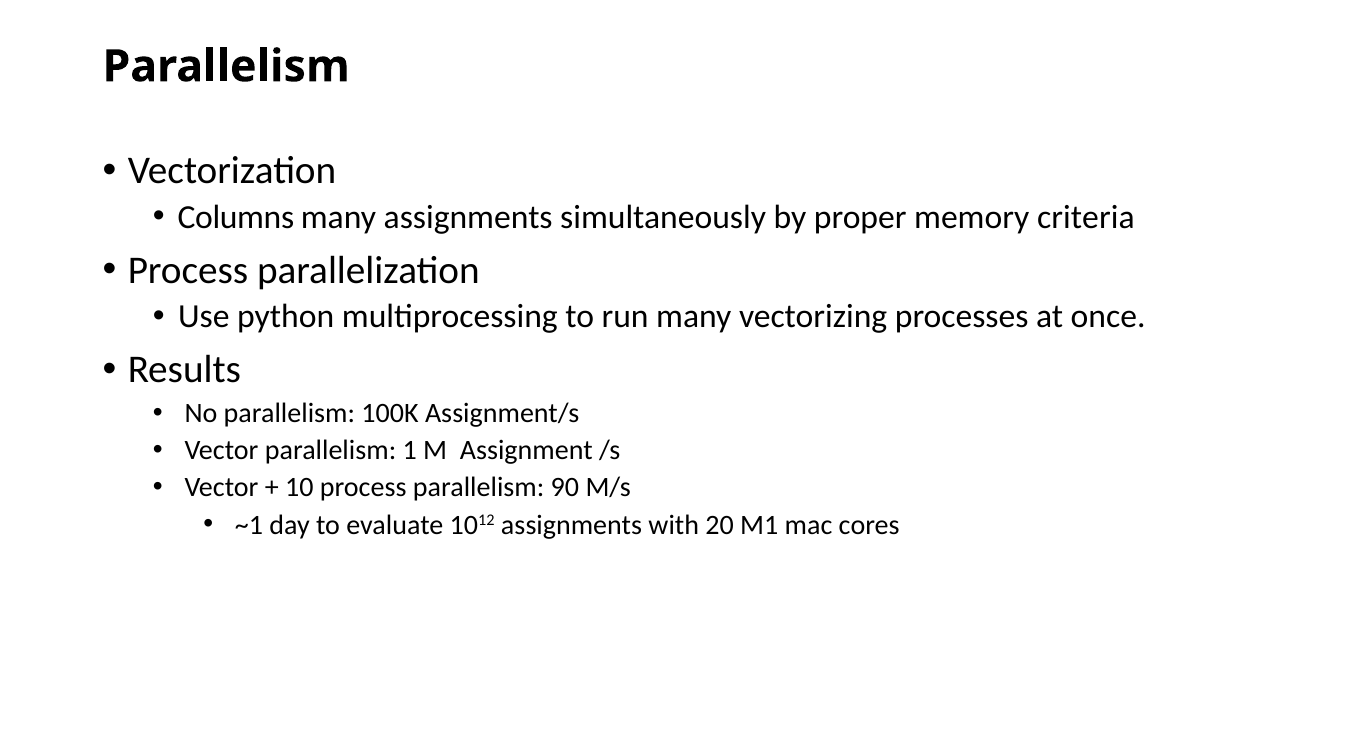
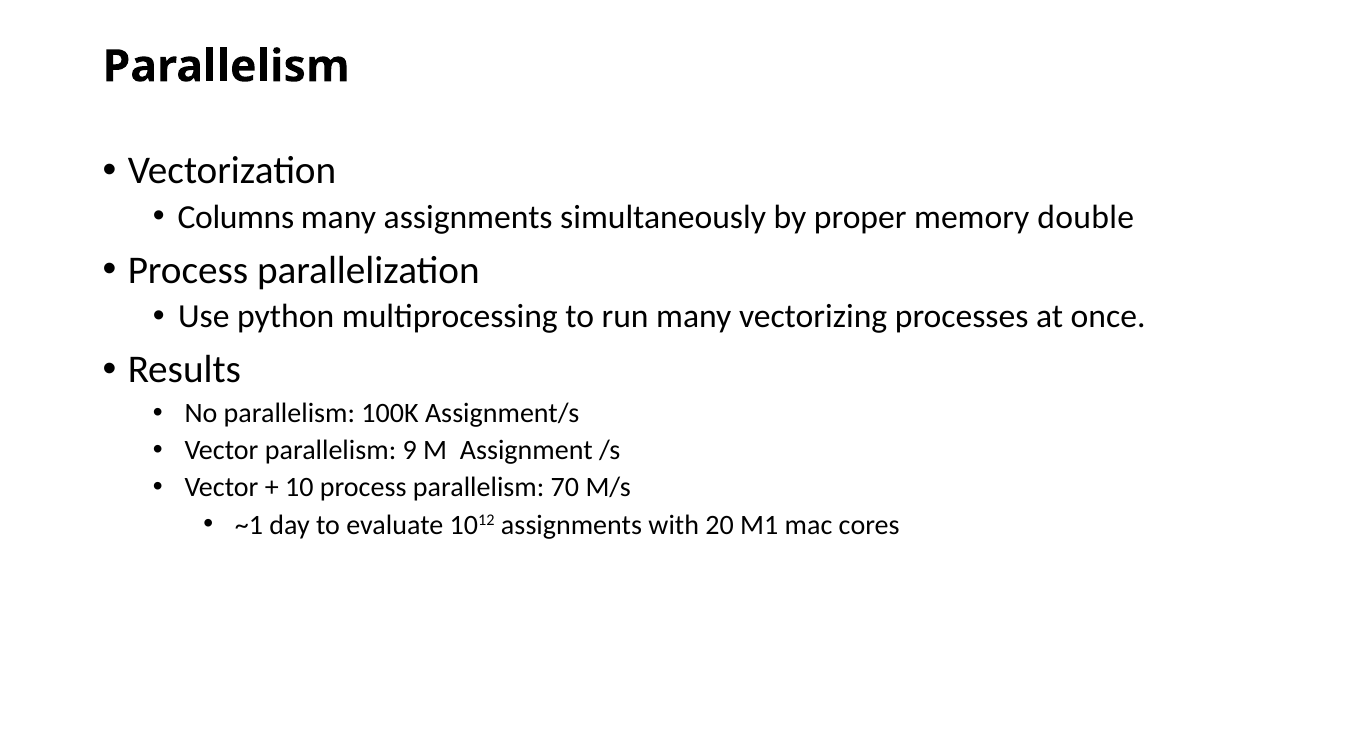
criteria: criteria -> double (1086, 217)
1: 1 -> 9 (410, 451)
90: 90 -> 70 (565, 488)
